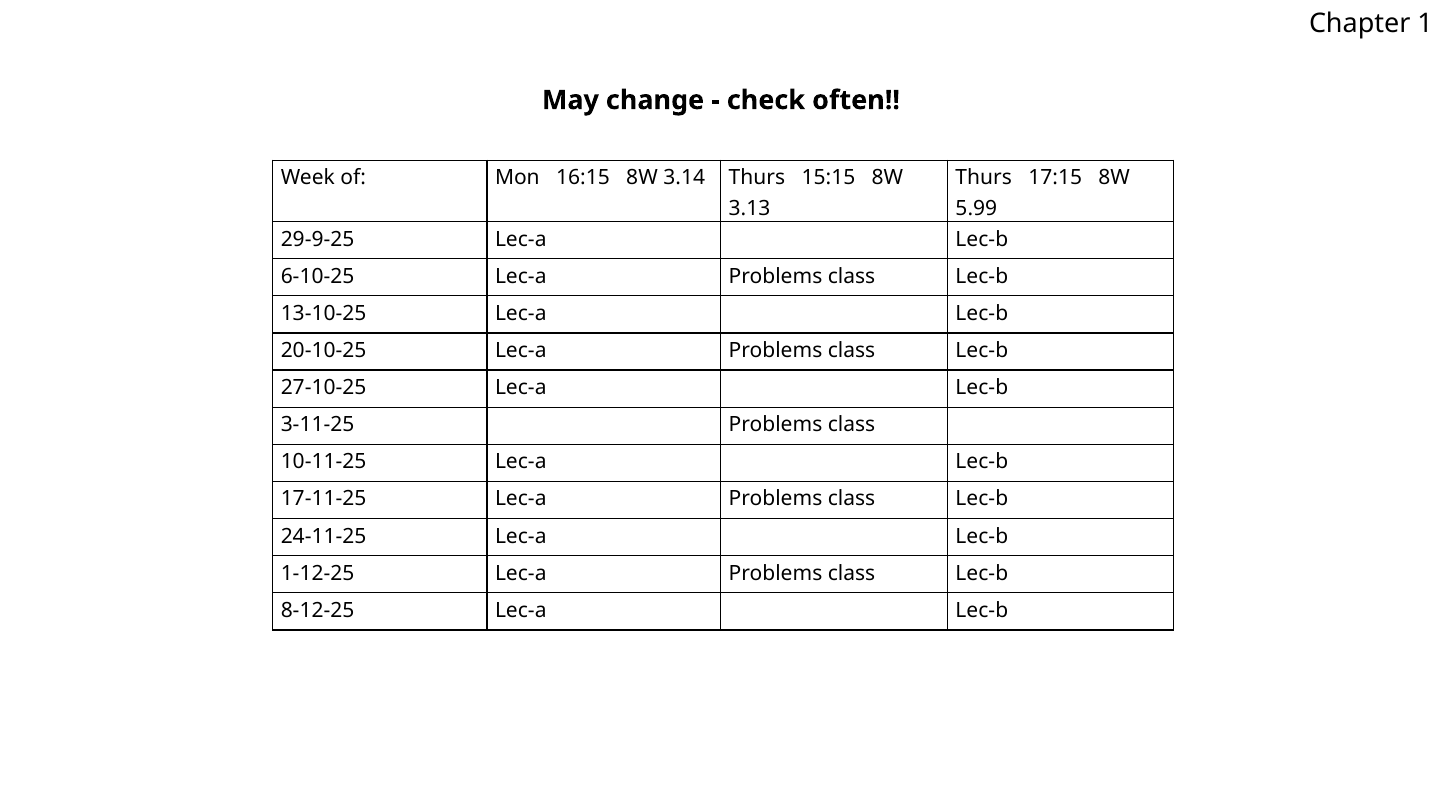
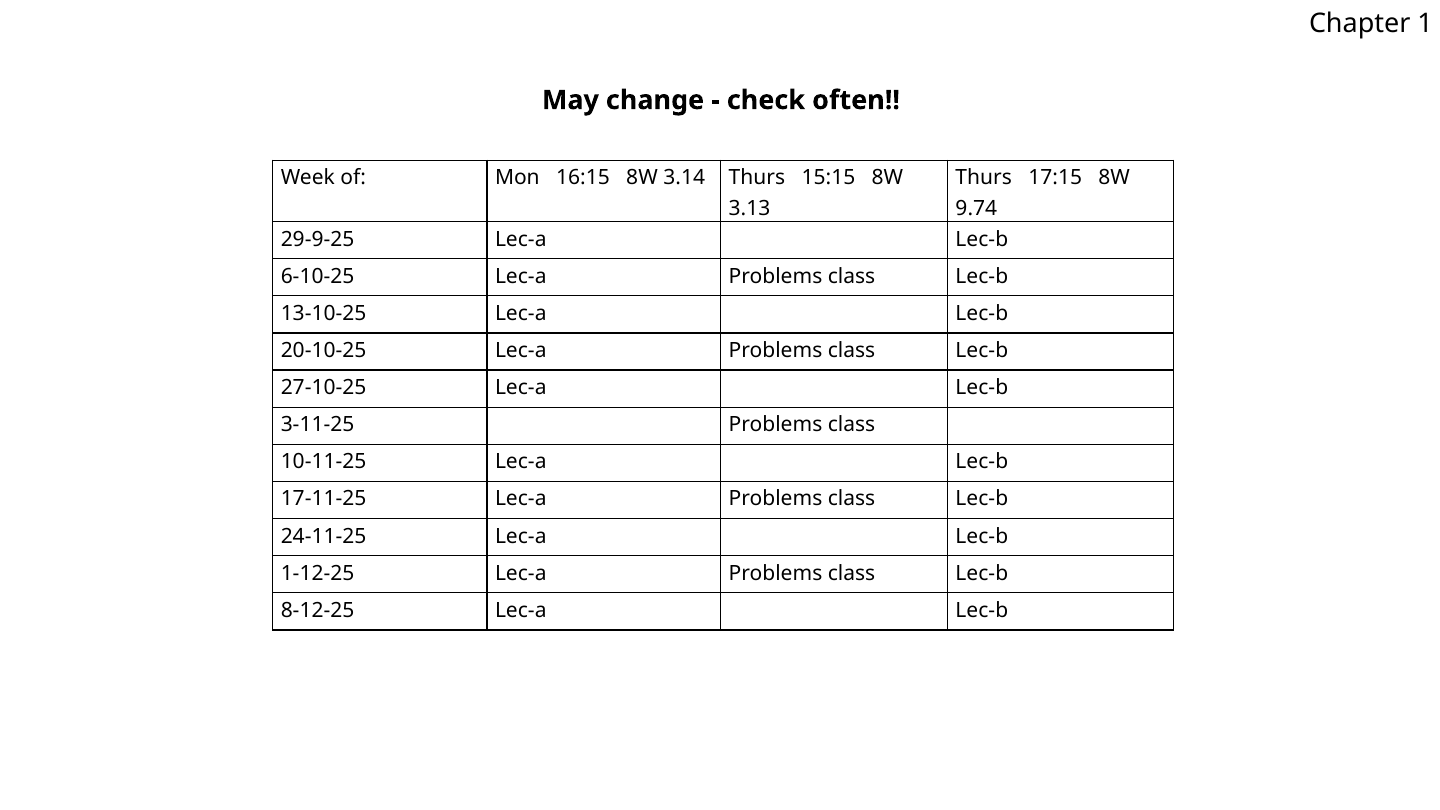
5.99: 5.99 -> 9.74 (976, 209)
